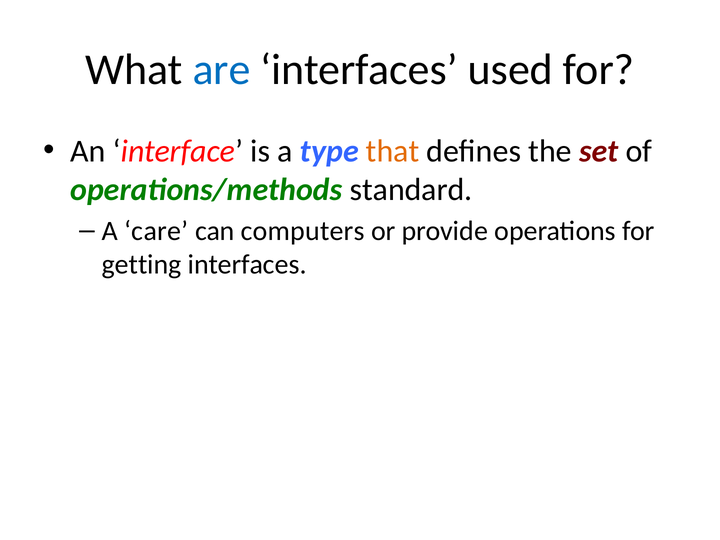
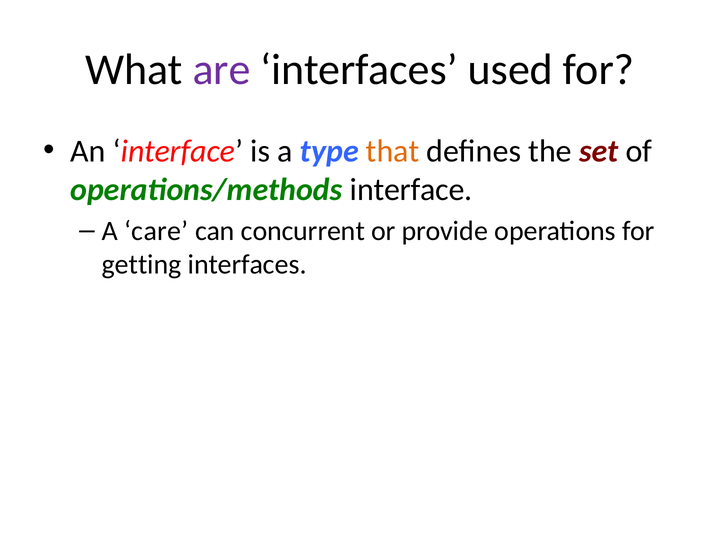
are colour: blue -> purple (221, 70)
operations/methods standard: standard -> interface (411, 190)
computers: computers -> concurrent (303, 231)
